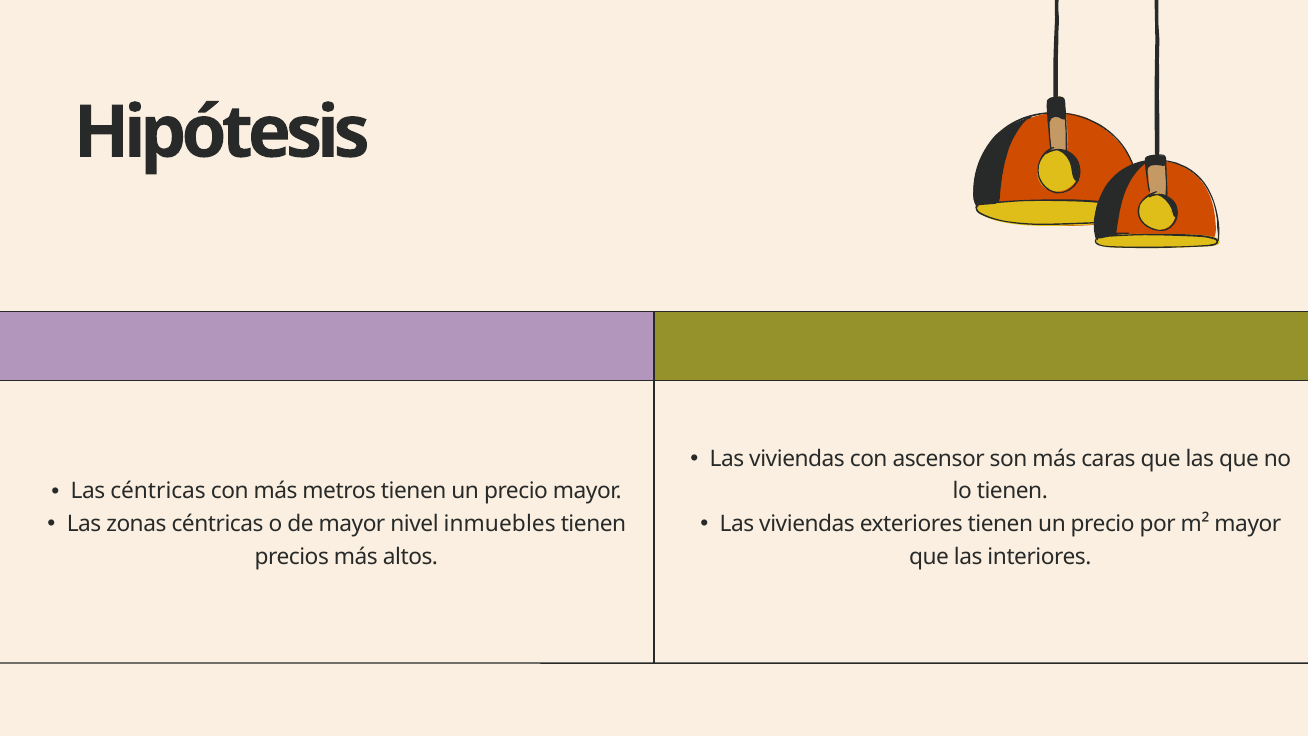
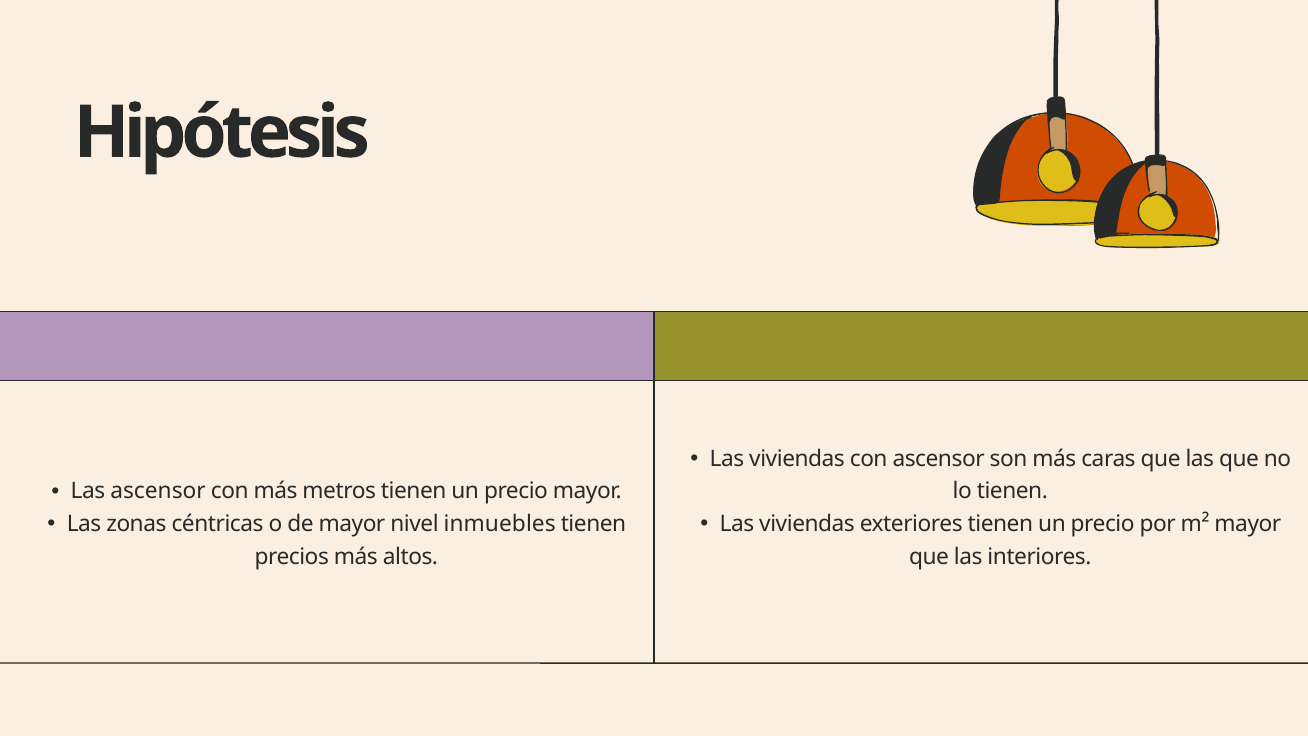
Las céntricas: céntricas -> ascensor (158, 491)
